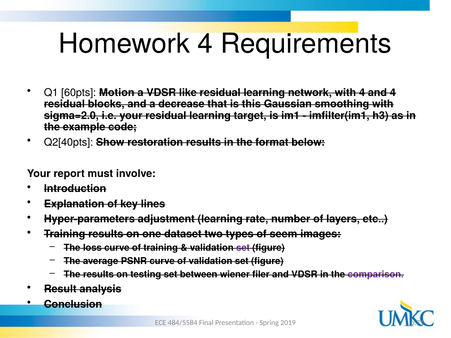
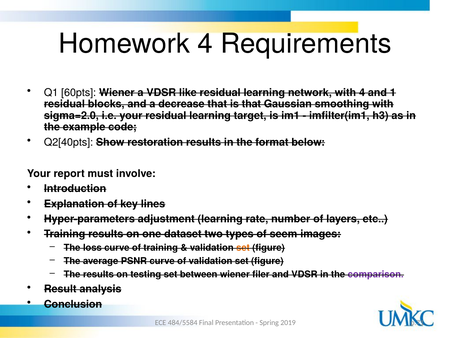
60pts Motion: Motion -> Wiener (117, 93)
and 4: 4 -> 1 (393, 93)
is this: this -> that (251, 104)
set colour: purple -> orange (243, 248)
